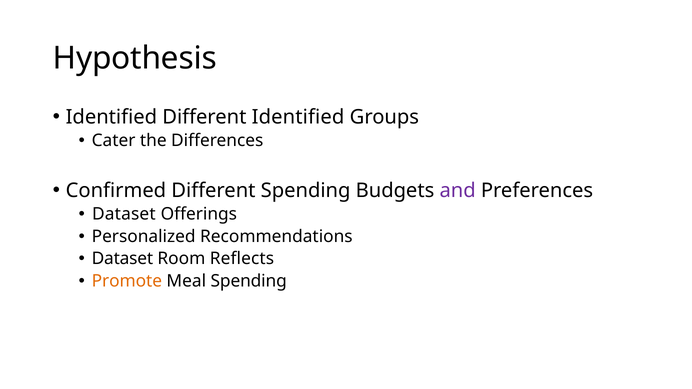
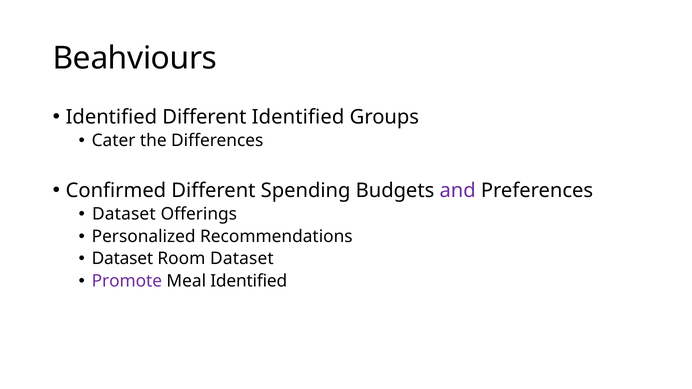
Hypothesis: Hypothesis -> Beahviours (135, 58)
Room Reflects: Reflects -> Dataset (242, 259)
Promote colour: orange -> purple (127, 281)
Meal Spending: Spending -> Identified (249, 281)
